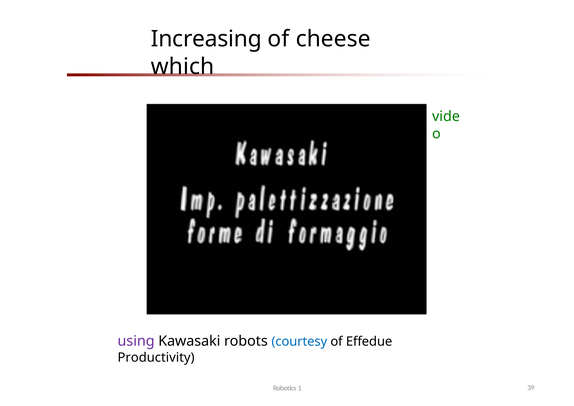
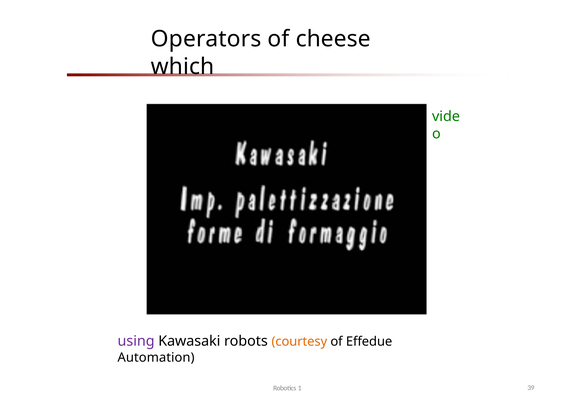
Increasing: Increasing -> Operators (206, 39)
courtesy colour: blue -> orange (299, 341)
Productivity: Productivity -> Automation (156, 357)
